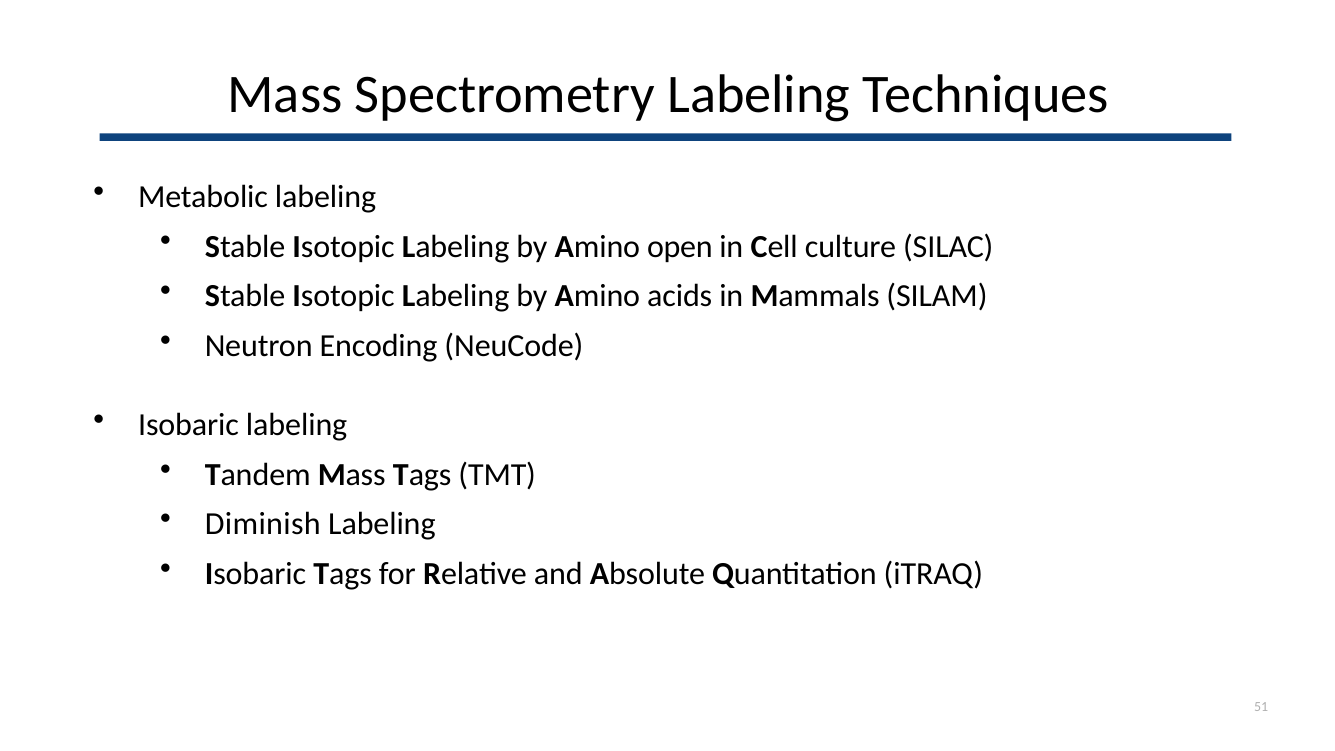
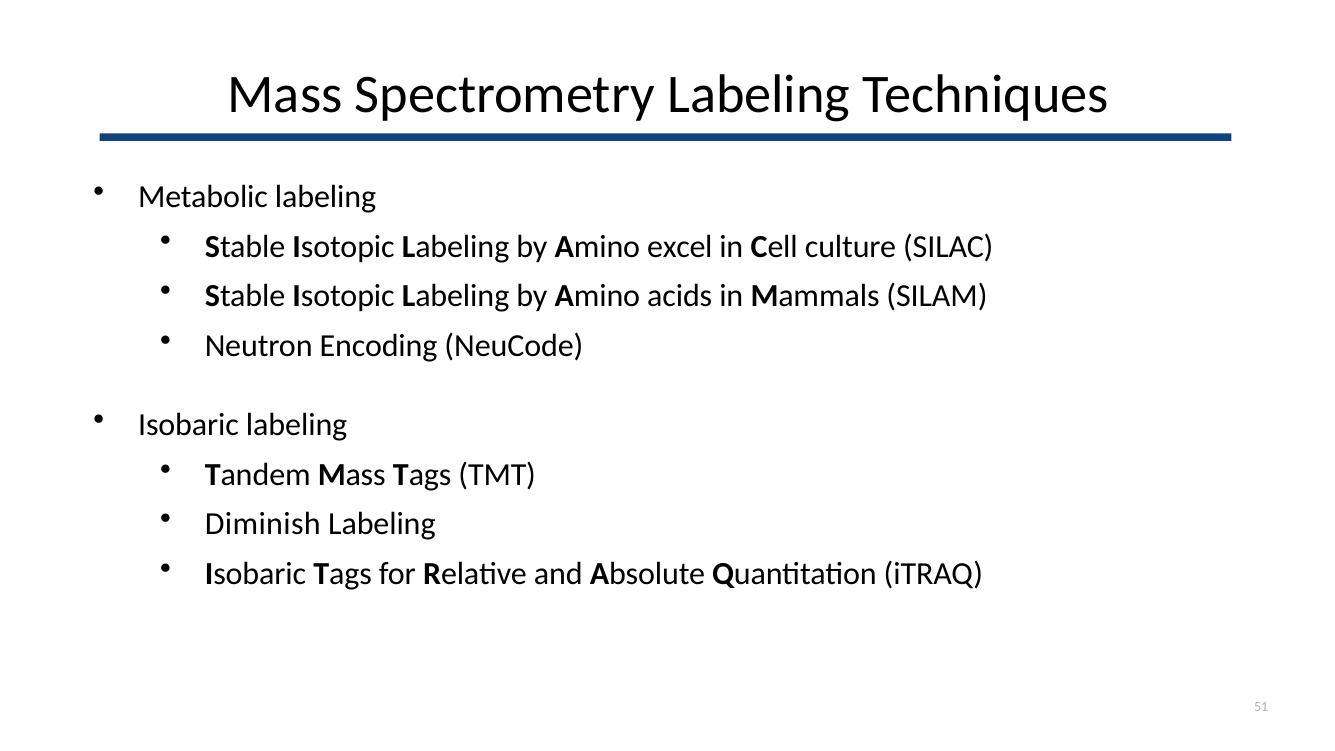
open: open -> excel (680, 246)
